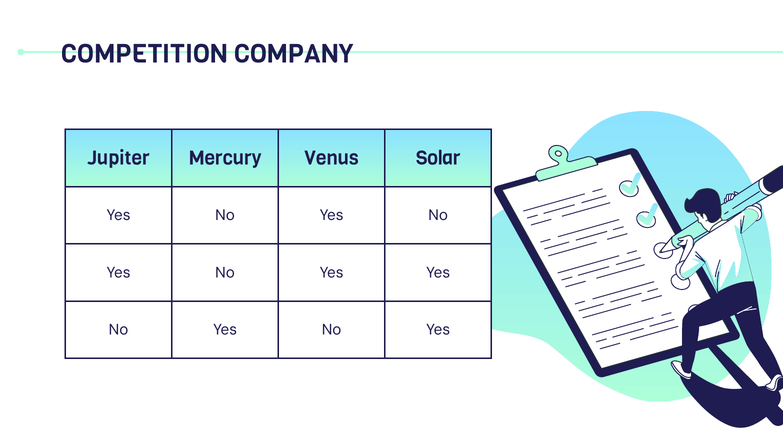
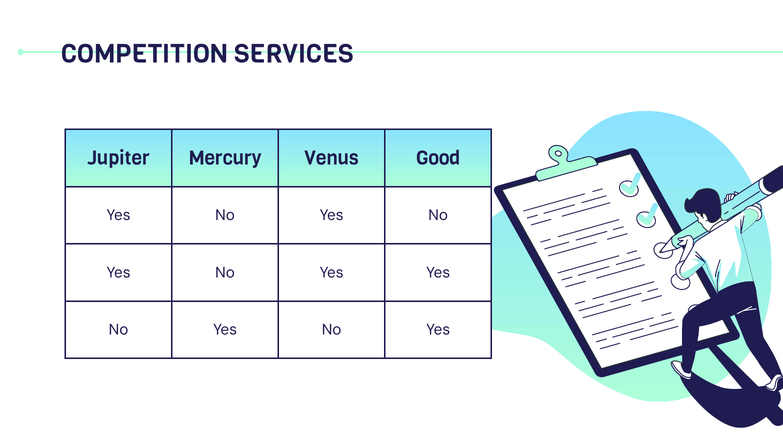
COMPANY: COMPANY -> SERVICES (294, 54)
Solar: Solar -> Good (438, 158)
